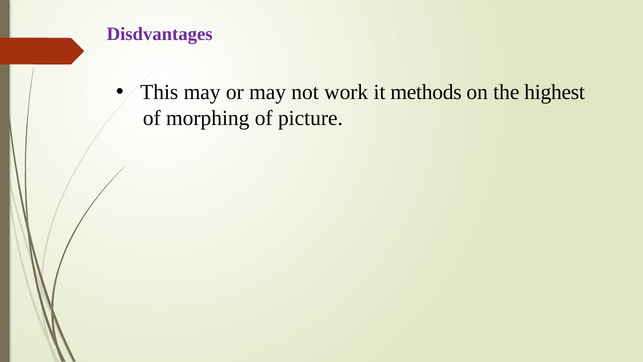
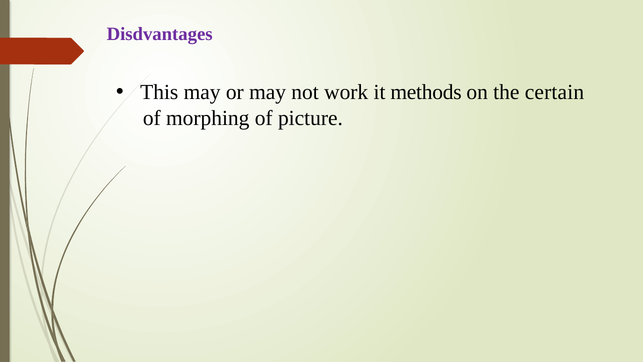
highest: highest -> certain (554, 92)
